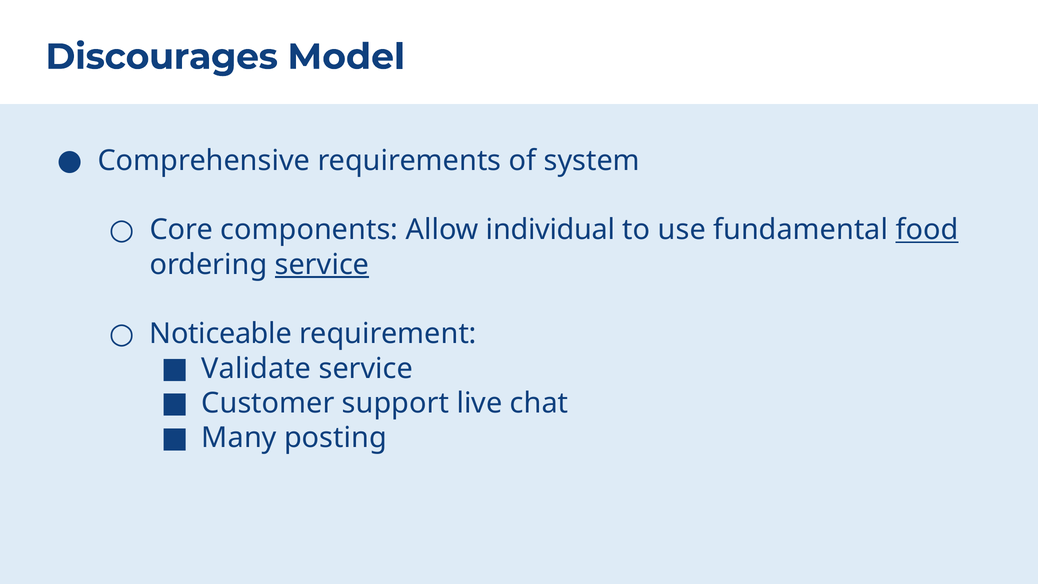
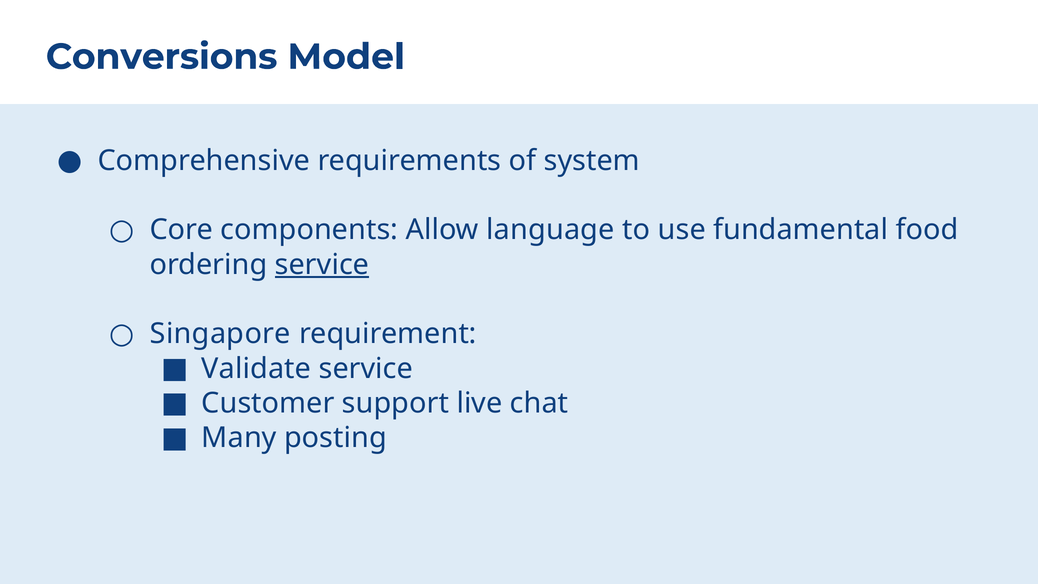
Discourages: Discourages -> Conversions (162, 57)
individual: individual -> language (550, 230)
food underline: present -> none (927, 230)
Noticeable: Noticeable -> Singapore (220, 334)
